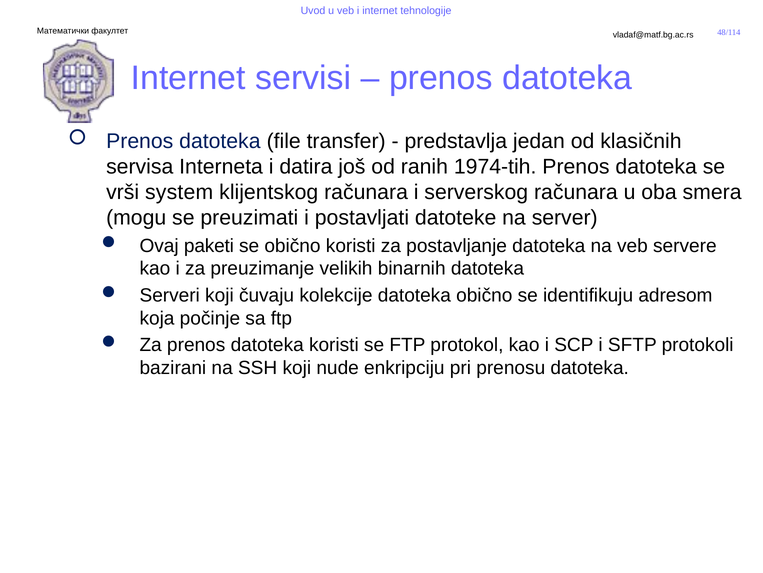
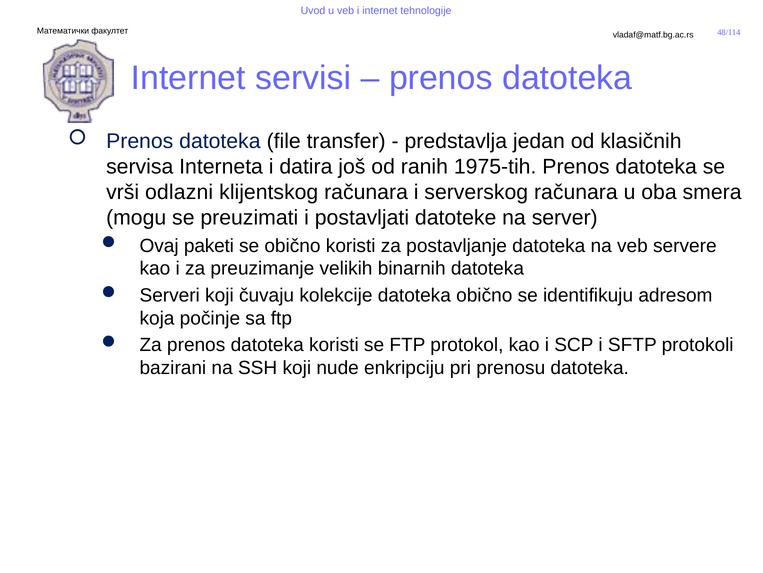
1974-tih: 1974-tih -> 1975-tih (495, 167)
system: system -> odlazni (179, 192)
